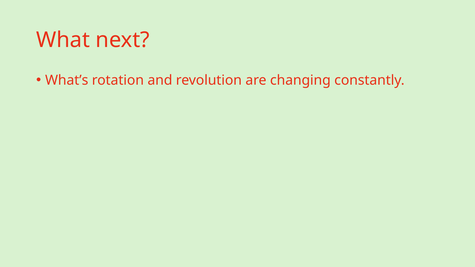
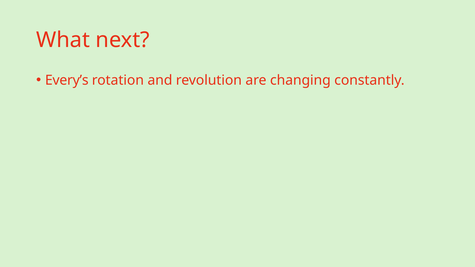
What’s: What’s -> Every’s (67, 80)
